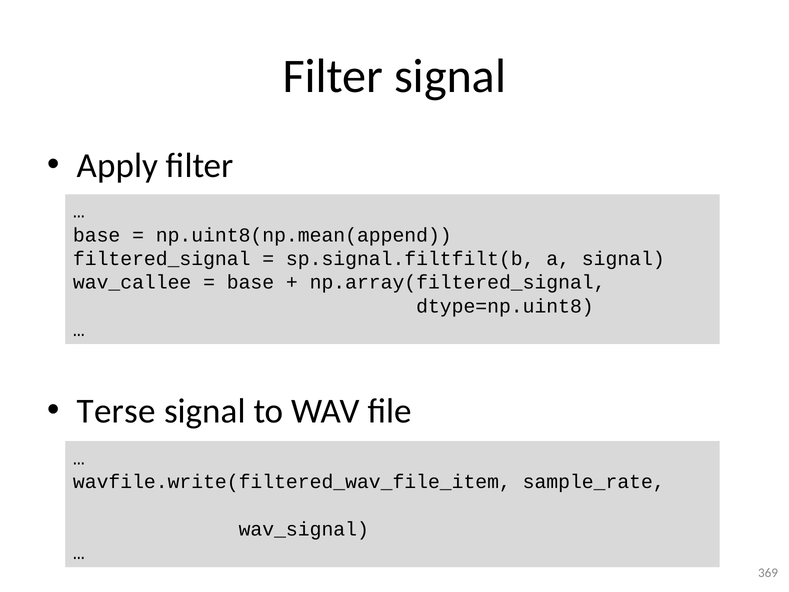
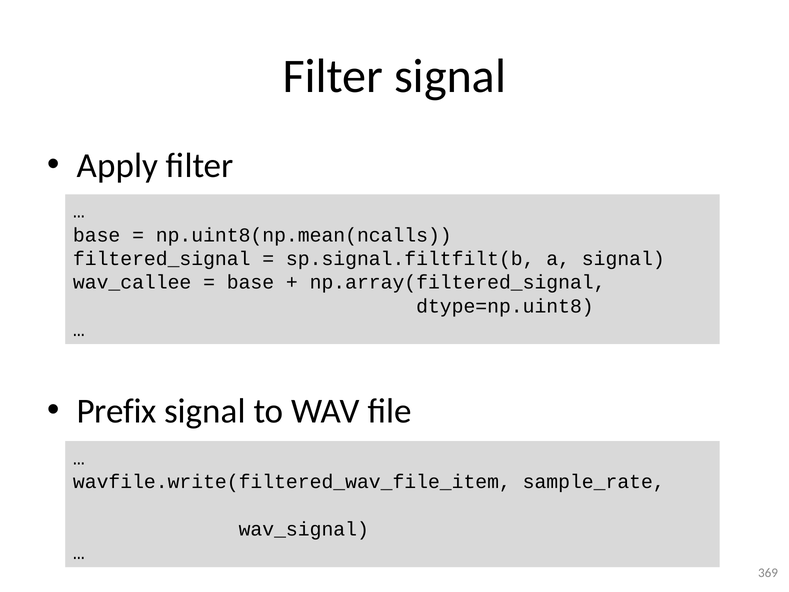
np.uint8(np.mean(append: np.uint8(np.mean(append -> np.uint8(np.mean(ncalls (304, 235)
Terse: Terse -> Prefix (117, 411)
